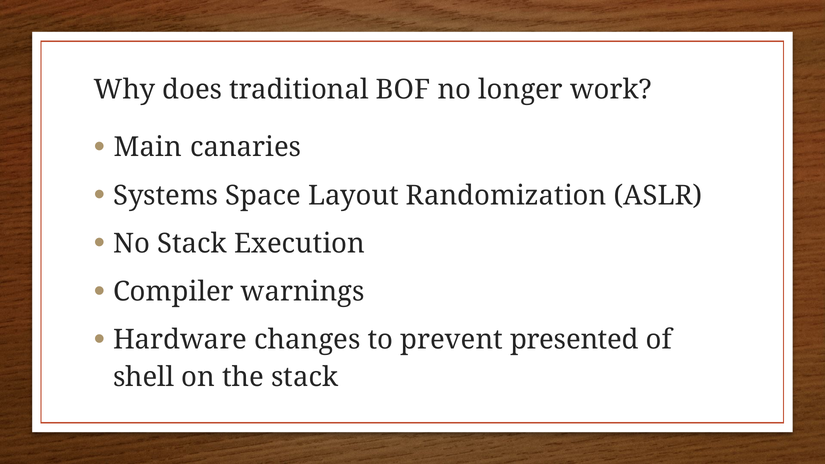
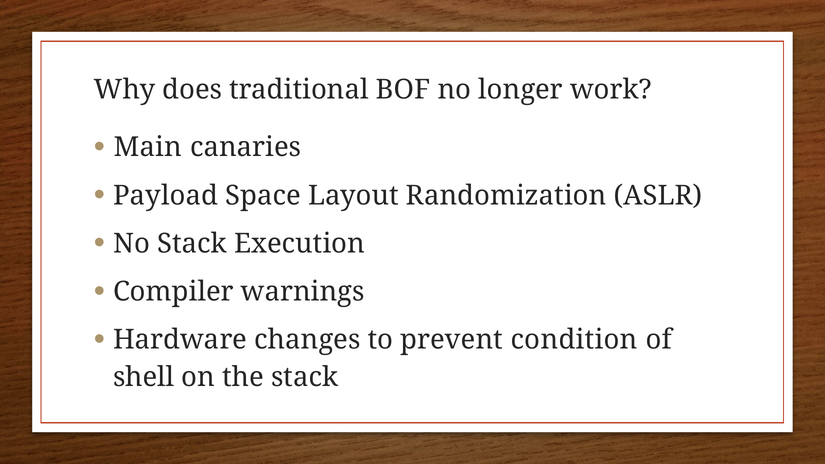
Systems: Systems -> Payload (166, 195)
presented: presented -> condition (574, 340)
